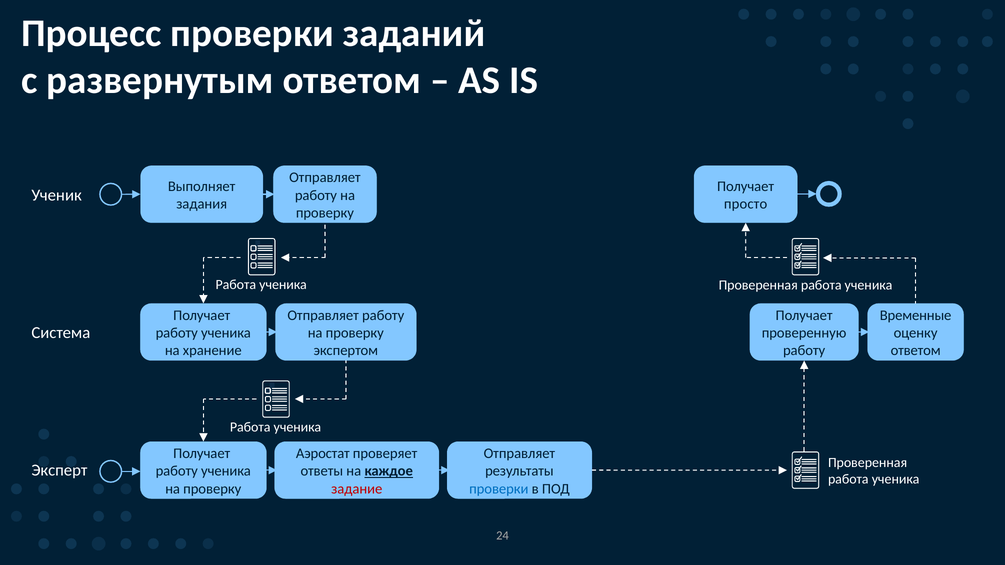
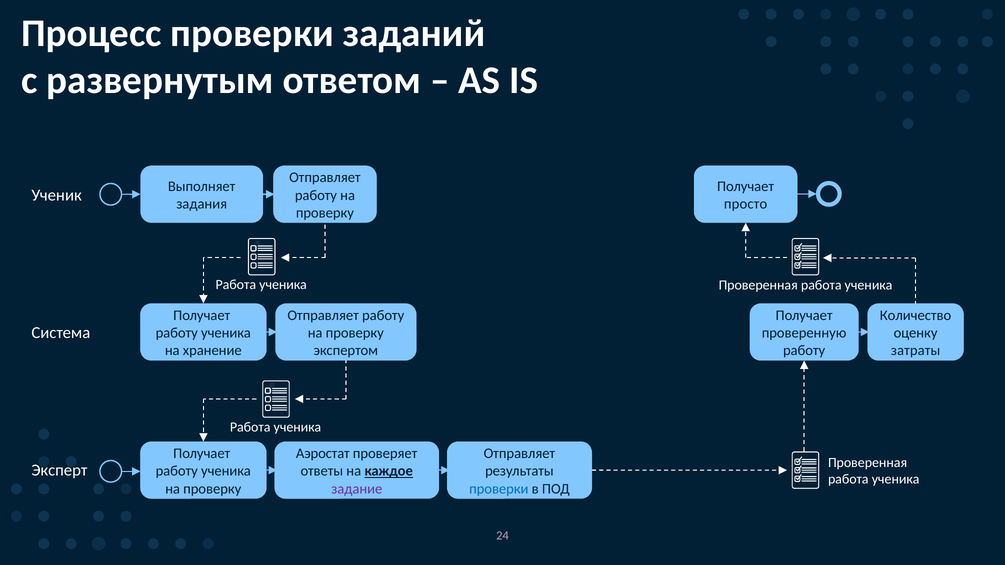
Временные: Временные -> Количество (916, 316)
ответом: ответом -> затраты (916, 351)
задание colour: red -> purple (357, 489)
